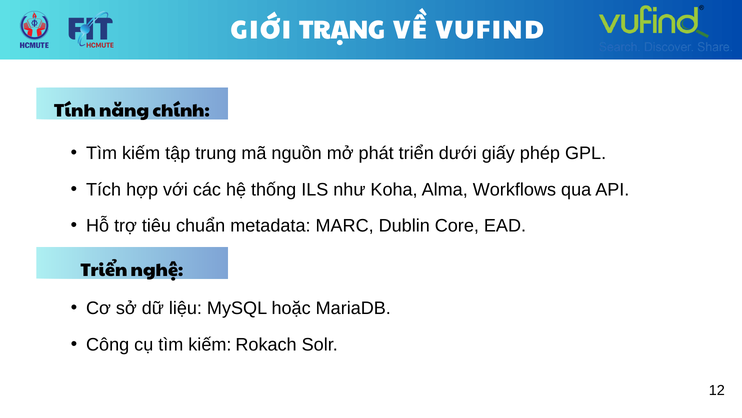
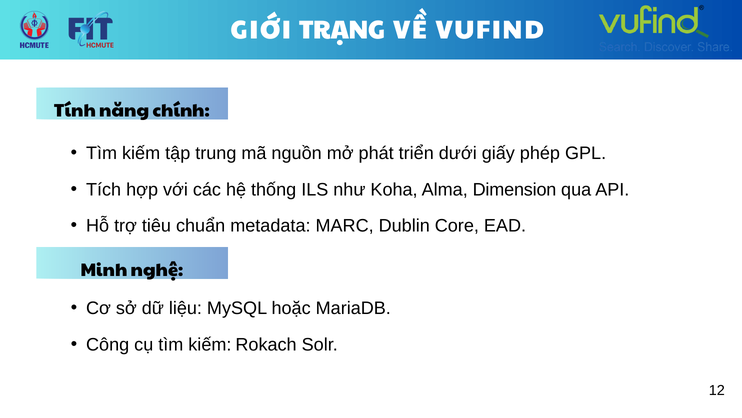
Workflows: Workflows -> Dimension (515, 189)
Triển: Triển -> Minh (104, 270)
